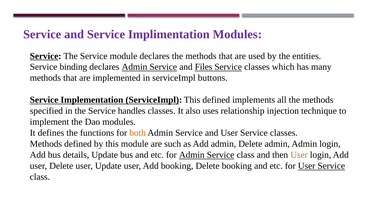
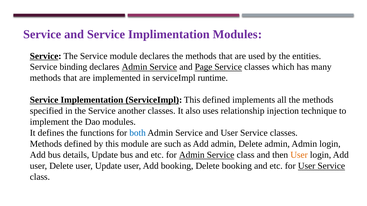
Files: Files -> Page (204, 67)
buttons: buttons -> runtime (213, 78)
handles: handles -> another (132, 111)
both colour: orange -> blue (138, 133)
